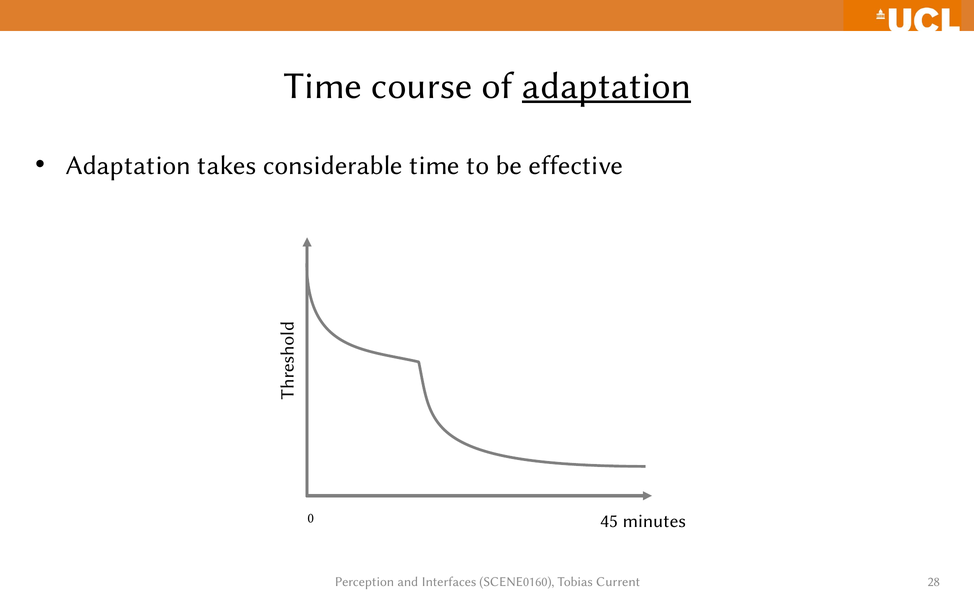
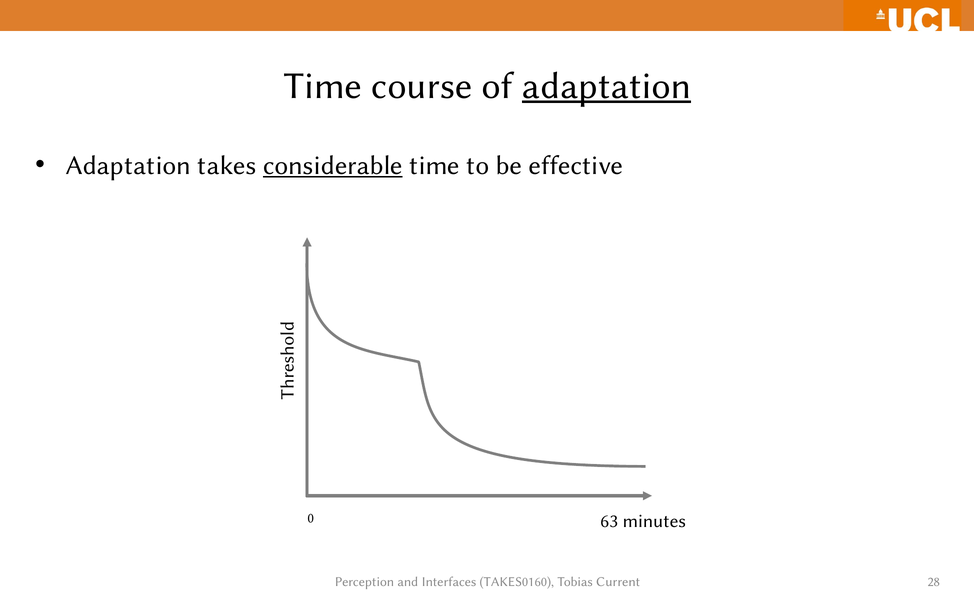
considerable underline: none -> present (333, 165)
45: 45 -> 63 (609, 521)
SCENE0160: SCENE0160 -> TAKES0160 (517, 581)
